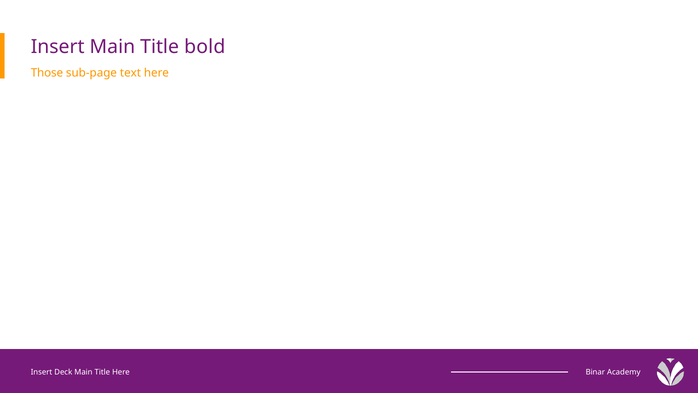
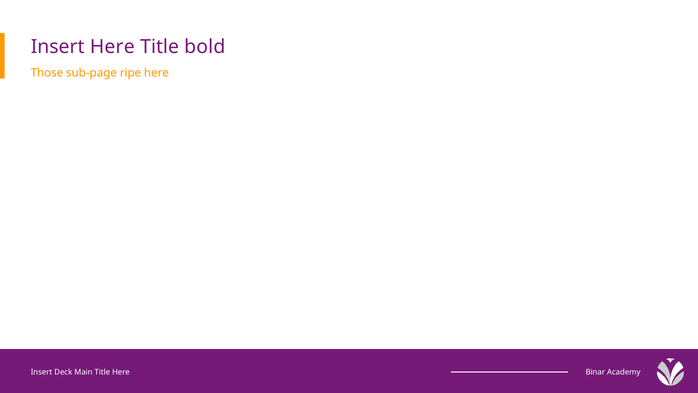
Insert Main: Main -> Here (112, 47)
text: text -> ripe (131, 73)
